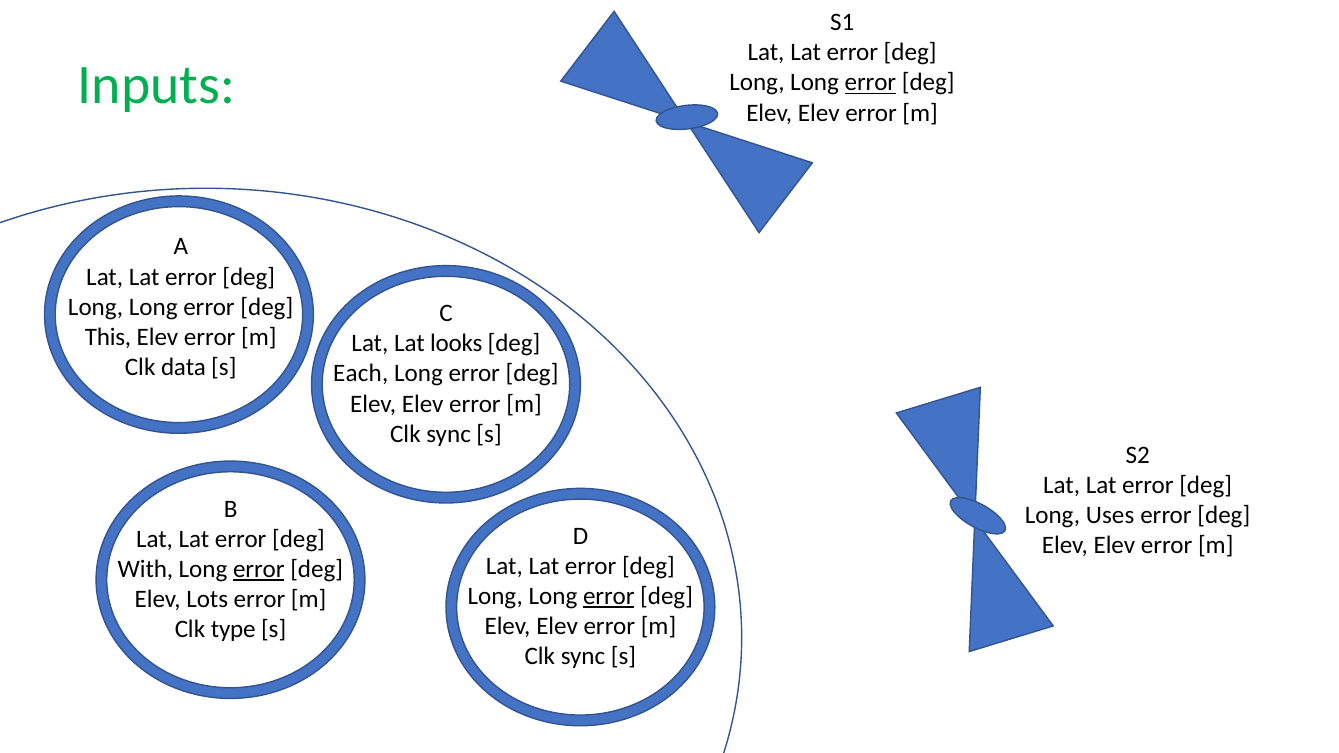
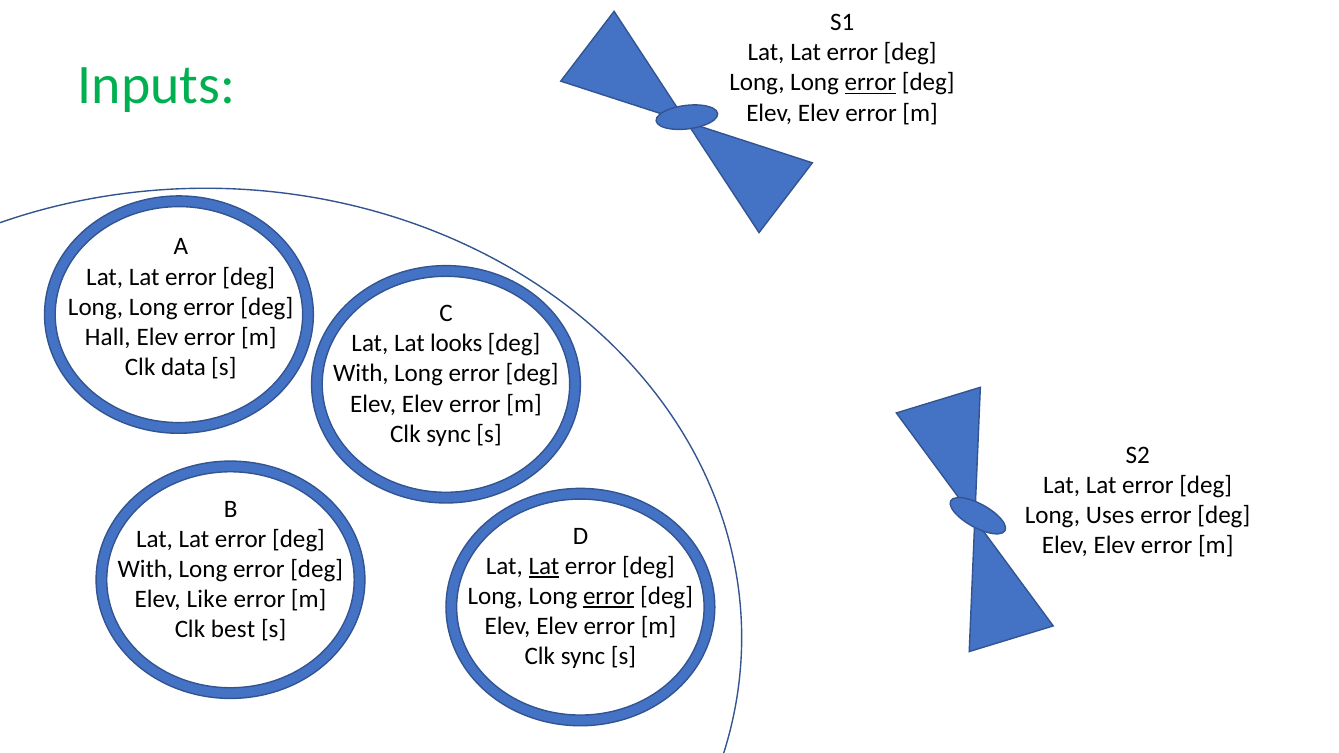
This: This -> Hall (108, 337)
Each: Each -> With (361, 374)
Lat underline: none -> present (544, 566)
error underline: present -> none (259, 569)
Lots: Lots -> Like (207, 599)
type: type -> best (233, 629)
